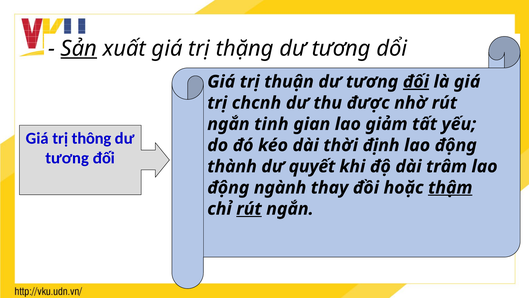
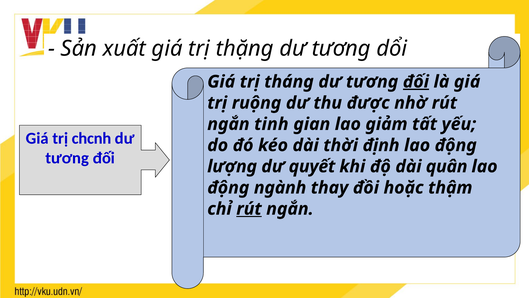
Sản underline: present -> none (79, 48)
thuận: thuận -> tháng (289, 82)
chcnh: chcnh -> ruộng (257, 103)
thông: thông -> chcnh (92, 138)
thành: thành -> lượng (232, 166)
trâm: trâm -> quân (447, 166)
thậm underline: present -> none (450, 187)
